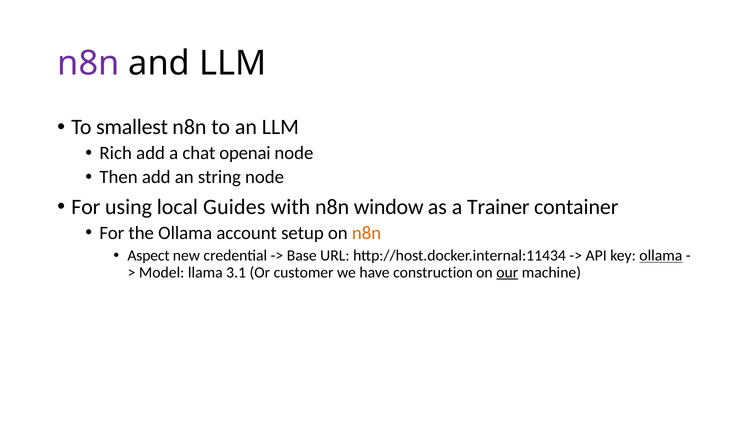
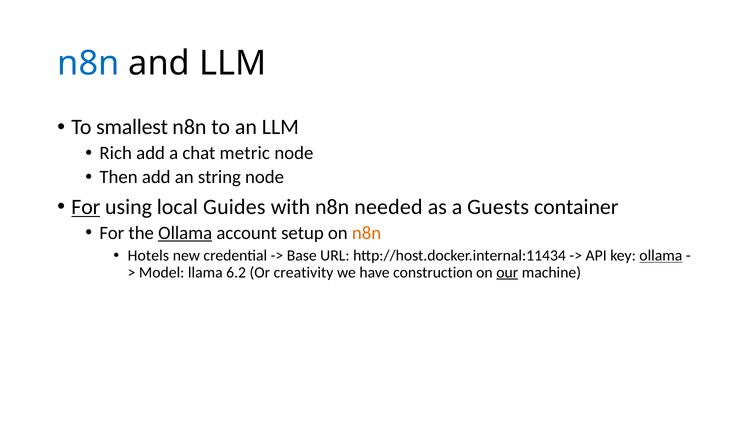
n8n colour: purple -> blue (88, 63)
openai: openai -> metric (245, 153)
For underline: none -> present (86, 207)
window: window -> needed (388, 207)
Trainer: Trainer -> Guests (498, 207)
Ollama underline: none -> present (185, 233)
Aspect: Aspect -> Hotels (148, 255)
3.1: 3.1 -> 6.2 (236, 272)
customer: customer -> creativity (304, 272)
